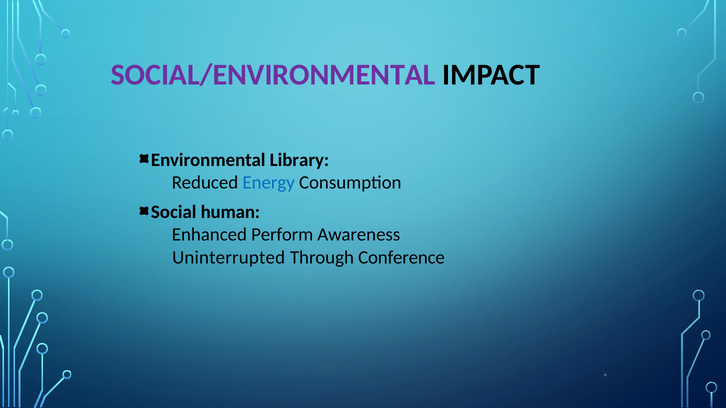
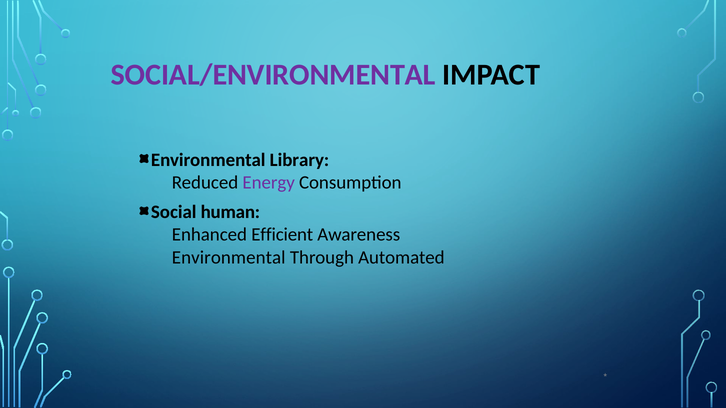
Energy colour: blue -> purple (269, 183)
Perform: Perform -> Efficient (282, 235)
Uninterrupted: Uninterrupted -> Environmental (229, 258)
Conference: Conference -> Automated (401, 258)
